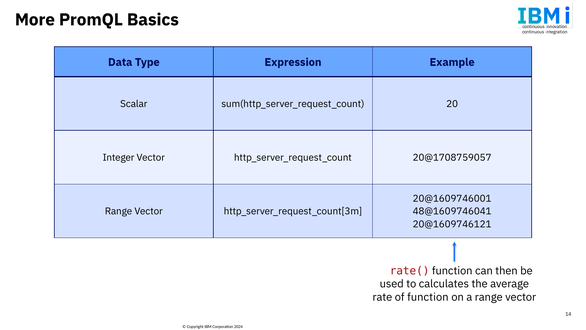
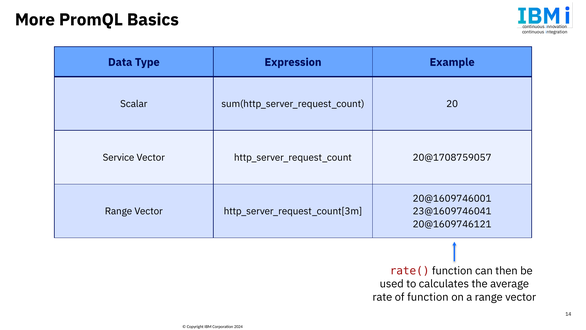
Integer: Integer -> Service (119, 158)
48@1609746041: 48@1609746041 -> 23@1609746041 (452, 211)
